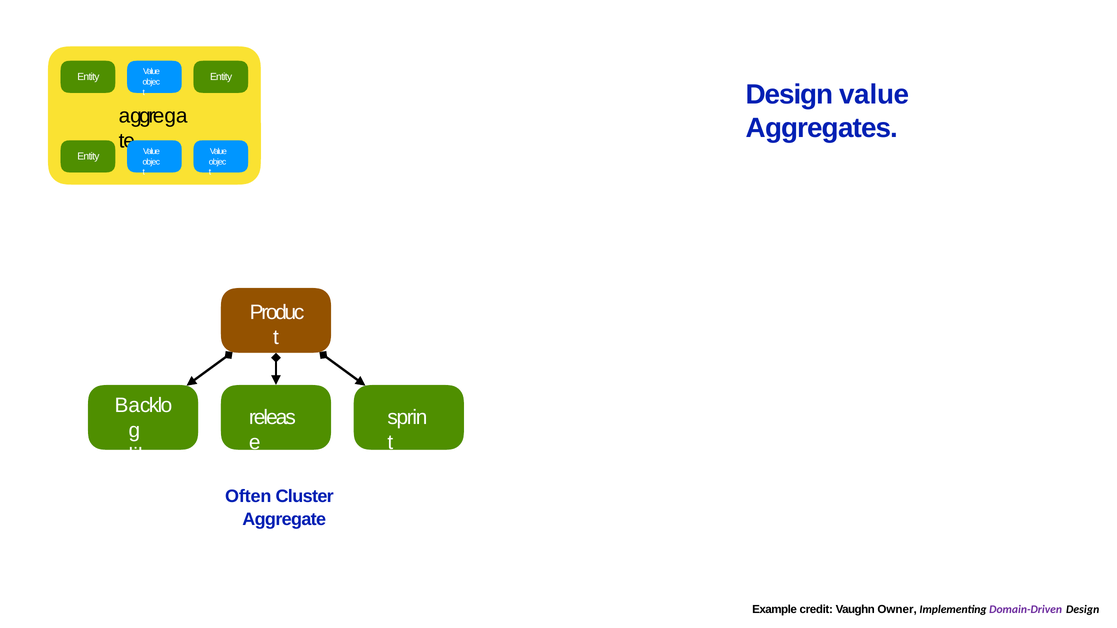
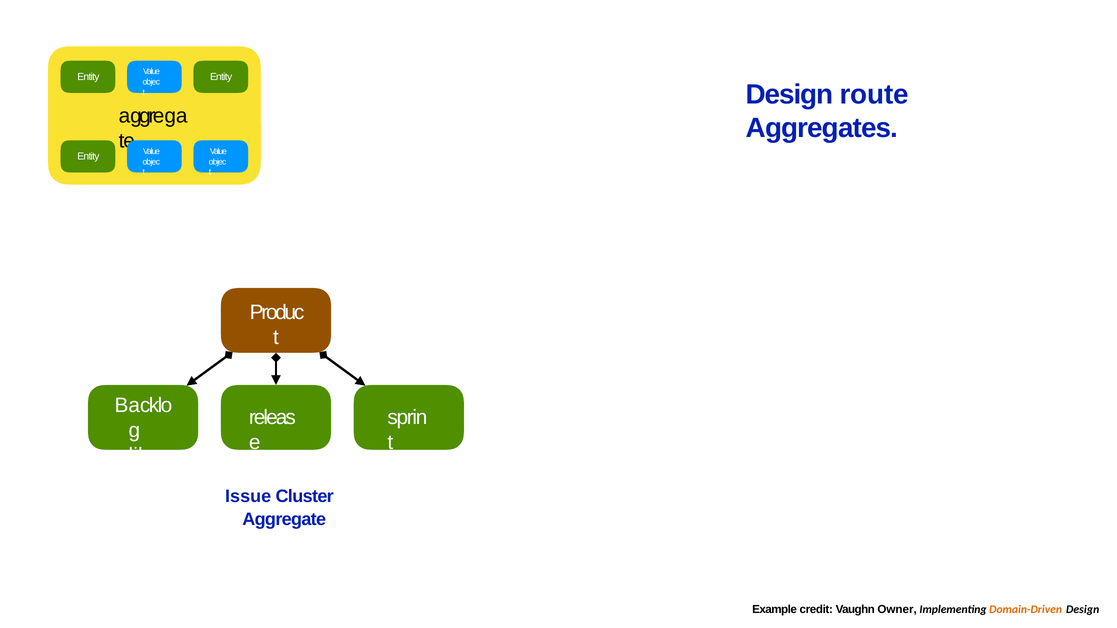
Design value: value -> route (874, 95)
Often: Often -> Issue (248, 497)
Domain-Driven colour: purple -> orange (1026, 610)
